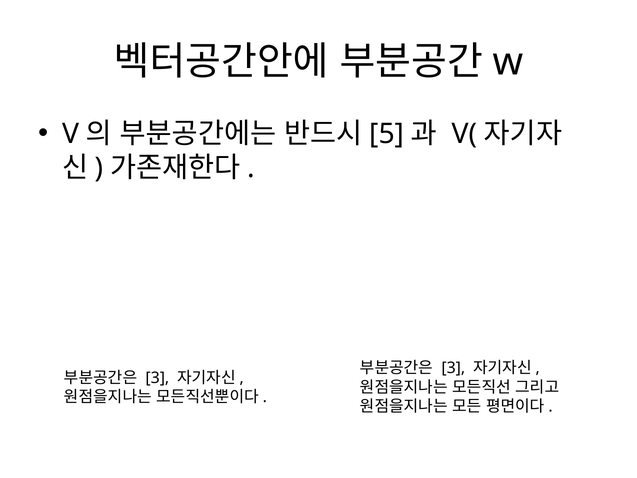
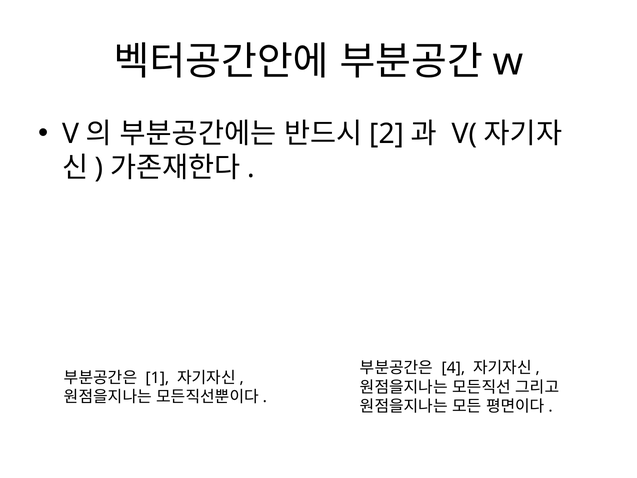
5: 5 -> 2 (387, 134)
3: 3 -> 4 (453, 368)
3: 3 -> 1 (157, 378)
